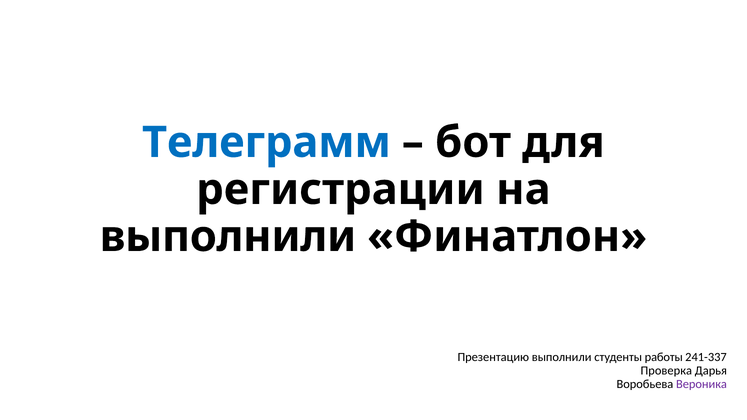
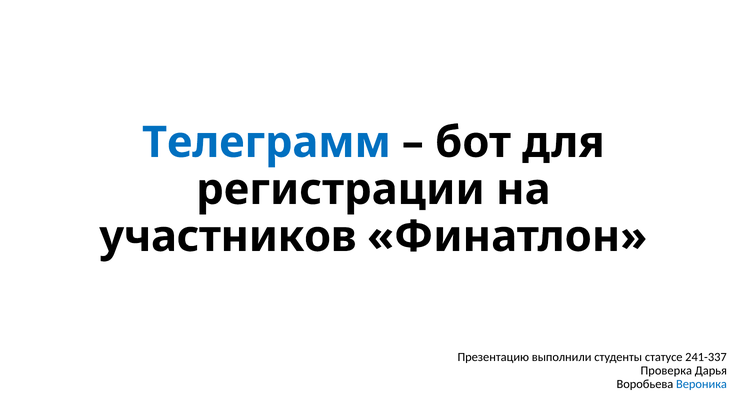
выполнили: выполнили -> участников (228, 237)
работы: работы -> статусе (664, 357)
Вероника colour: purple -> blue (702, 384)
